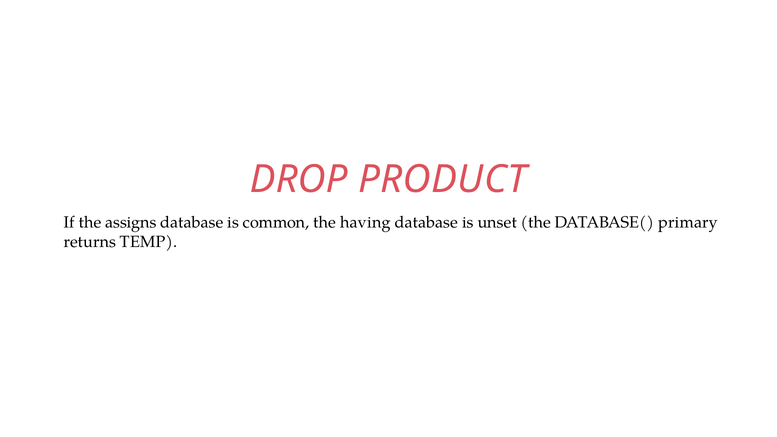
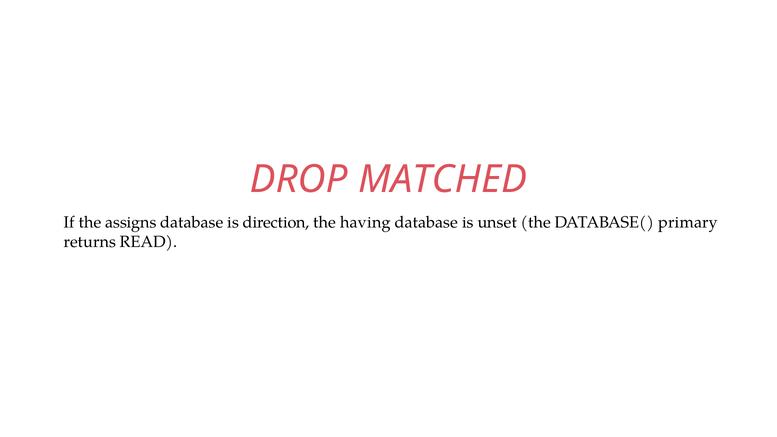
PRODUCT: PRODUCT -> MATCHED (443, 179)
common: common -> direction (276, 223)
TEMP: TEMP -> READ (149, 242)
